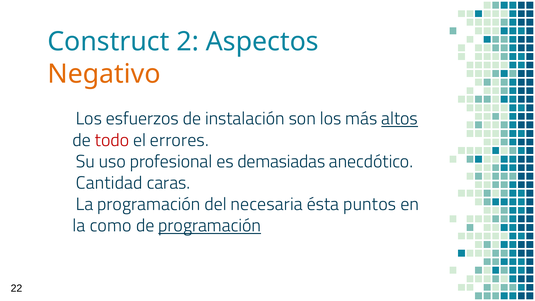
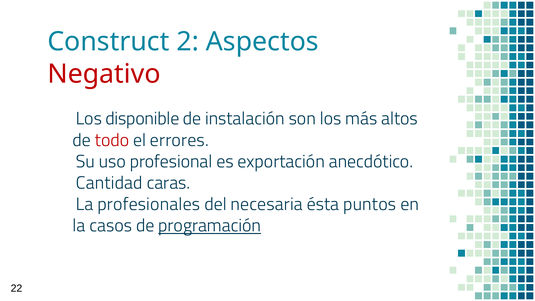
Negativo colour: orange -> red (104, 74)
esfuerzos: esfuerzos -> disponible (142, 119)
altos underline: present -> none (400, 119)
demasiadas: demasiadas -> exportación (281, 162)
La programación: programación -> profesionales (149, 204)
como: como -> casos (111, 226)
